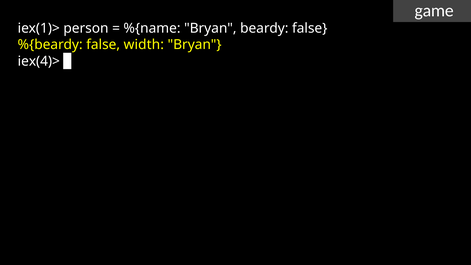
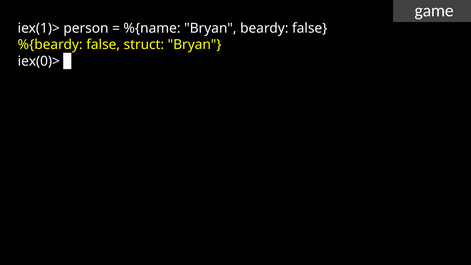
width: width -> struct (144, 45)
iex(4)>: iex(4)> -> iex(0)> (39, 61)
